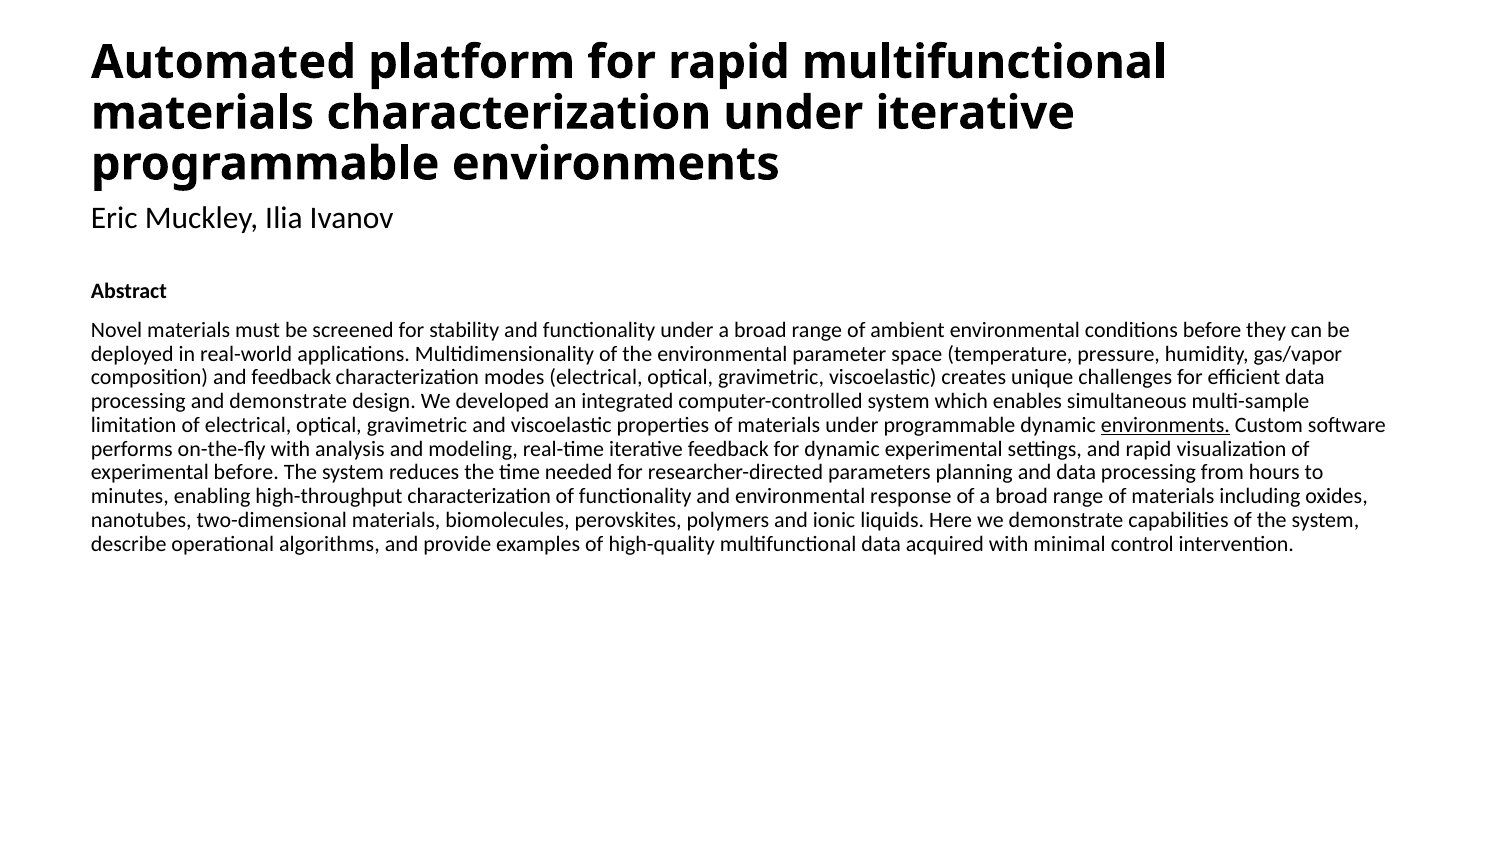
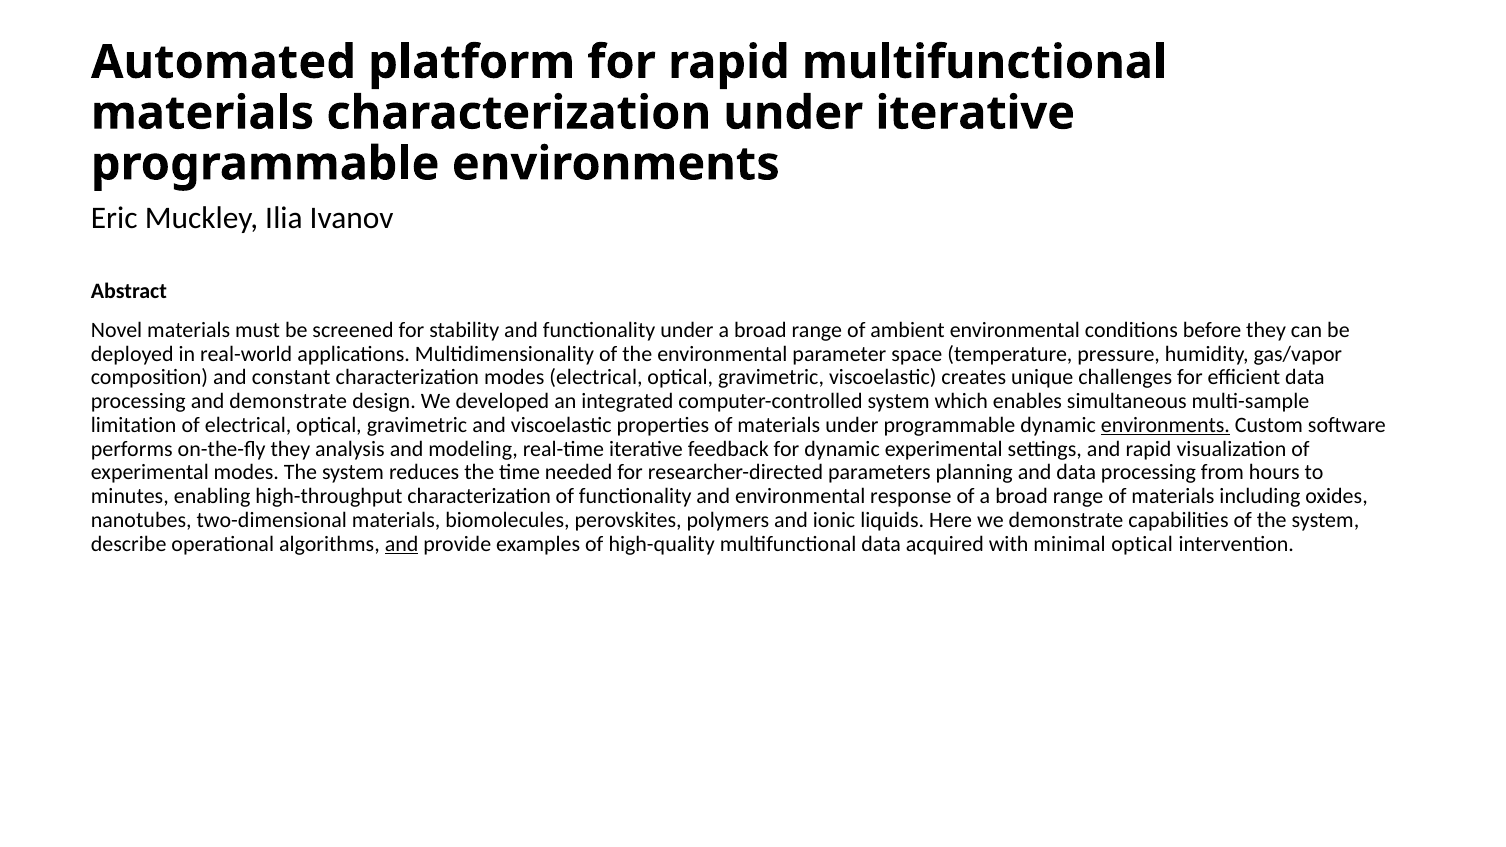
and feedback: feedback -> constant (291, 378)
on-the-fly with: with -> they (290, 449)
experimental before: before -> modes (246, 473)
and underline: none -> present (402, 544)
minimal control: control -> optical (1142, 544)
